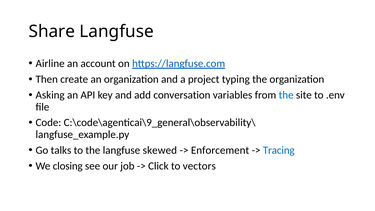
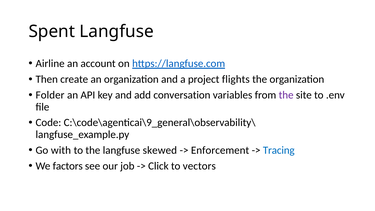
Share: Share -> Spent (52, 32)
typing: typing -> flights (236, 79)
Asking: Asking -> Folder (50, 95)
the colour: blue -> purple (286, 95)
talks: talks -> with (61, 150)
closing: closing -> factors (68, 166)
